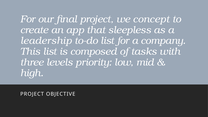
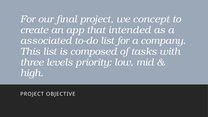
sleepless: sleepless -> intended (130, 30)
leadership: leadership -> associated (46, 41)
